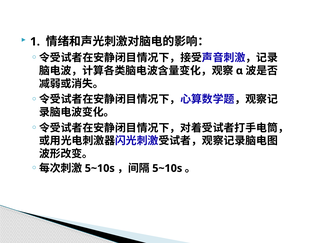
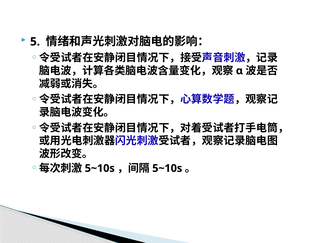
1: 1 -> 5 (35, 41)
